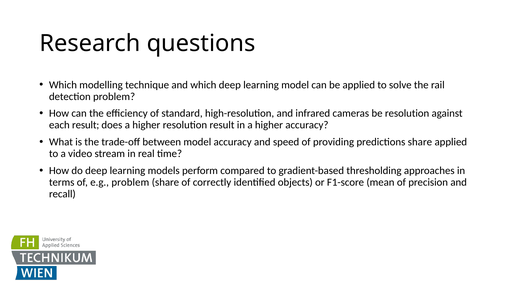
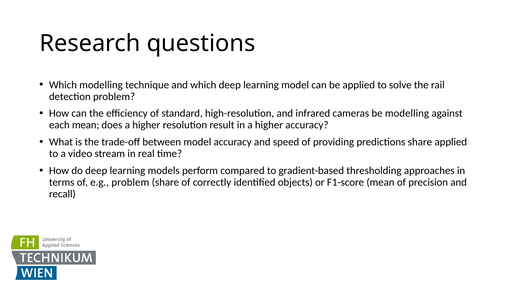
be resolution: resolution -> modelling (407, 114)
each result: result -> mean (86, 125)
